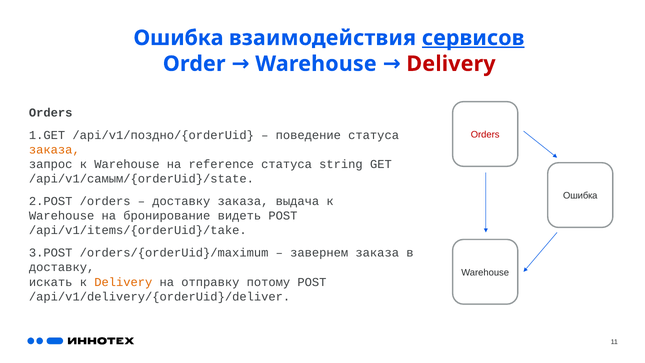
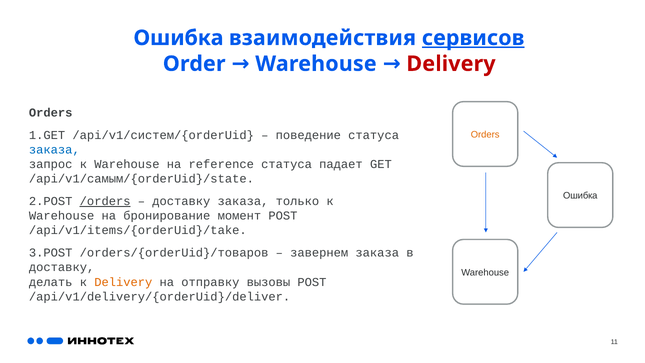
Orders colour: red -> orange (485, 135)
/api/v1/поздно/{orderUid: /api/v1/поздно/{orderUid -> /api/v1/систем/{orderUid (163, 135)
заказа colour: orange -> blue (54, 150)
string: string -> падает (341, 164)
/orders underline: none -> present (105, 201)
выдача: выдача -> только (297, 201)
видеть: видеть -> момент (239, 216)
/orders/{orderUid}/maximum: /orders/{orderUid}/maximum -> /orders/{orderUid}/товаров (174, 253)
искать: искать -> делать (51, 282)
потому: потому -> вызовы (268, 282)
